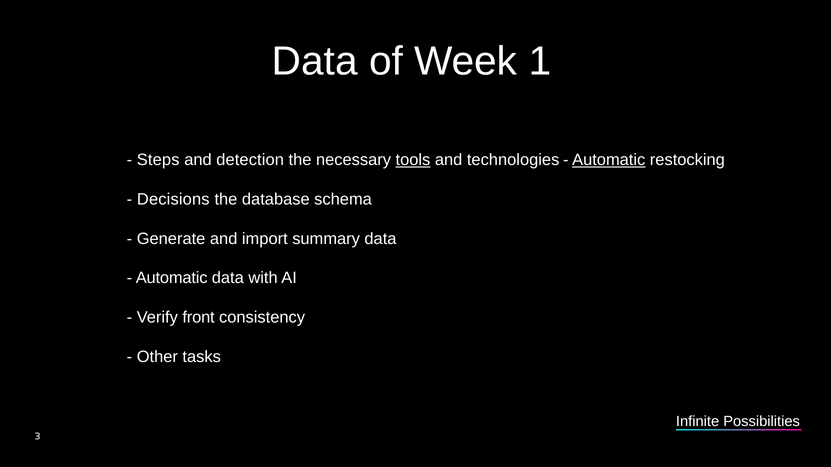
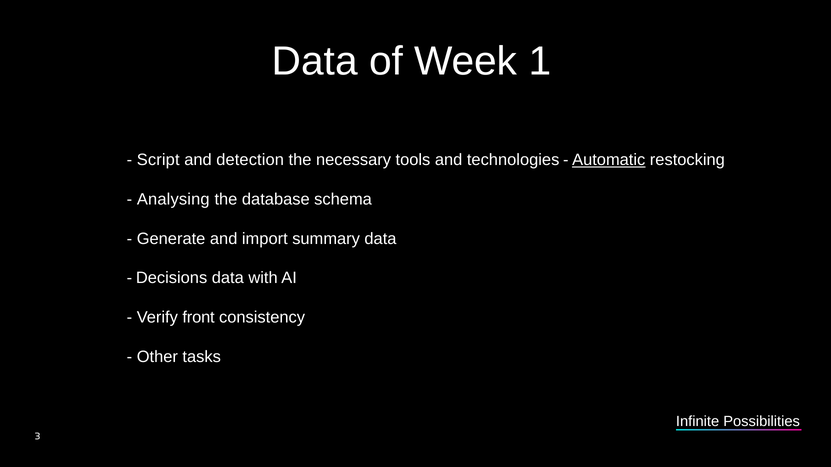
Steps: Steps -> Script (158, 160)
tools underline: present -> none (413, 160)
Decisions: Decisions -> Analysing (173, 199)
Automatic: Automatic -> Decisions (172, 278)
